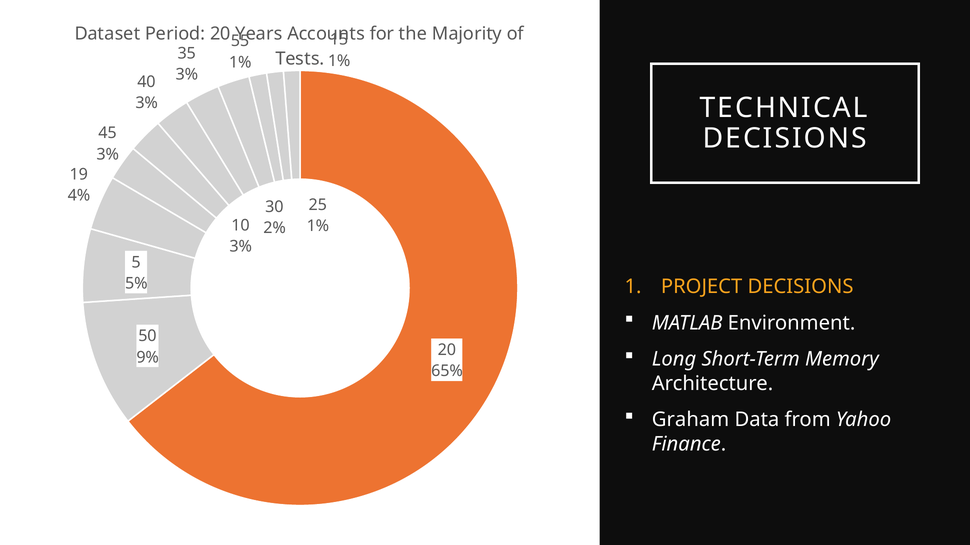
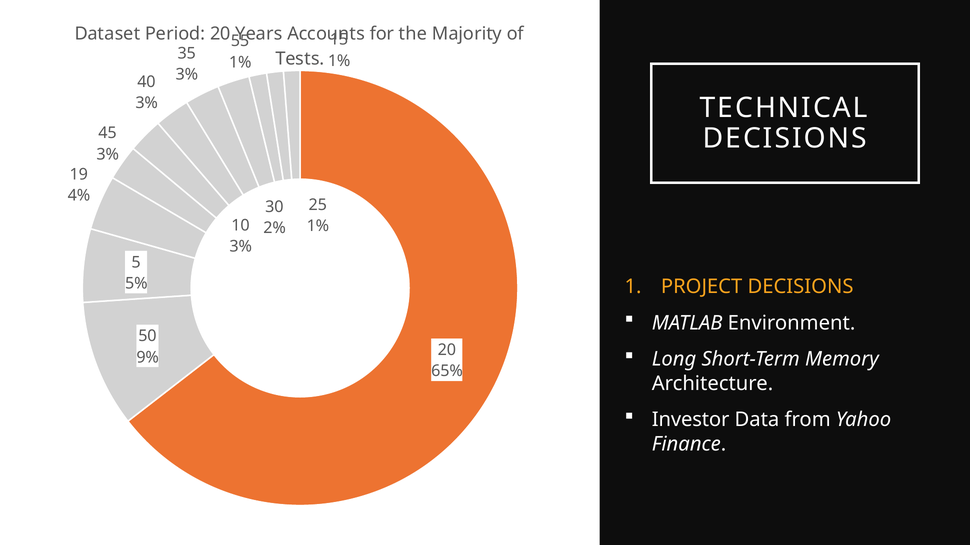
Graham: Graham -> Investor (691, 420)
